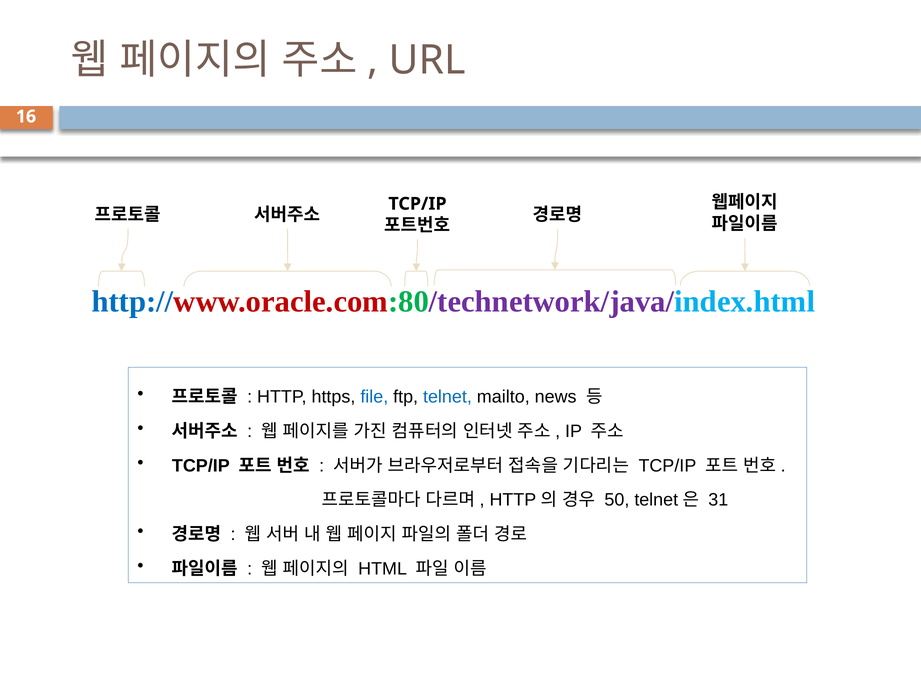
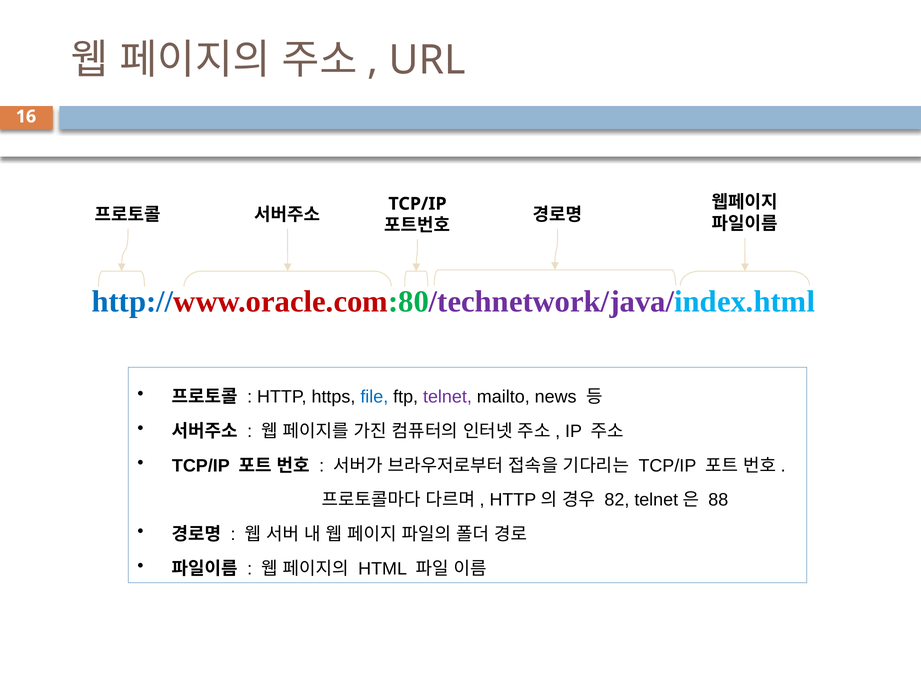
telnet colour: blue -> purple (447, 397)
50: 50 -> 82 (617, 500)
31: 31 -> 88 (718, 500)
